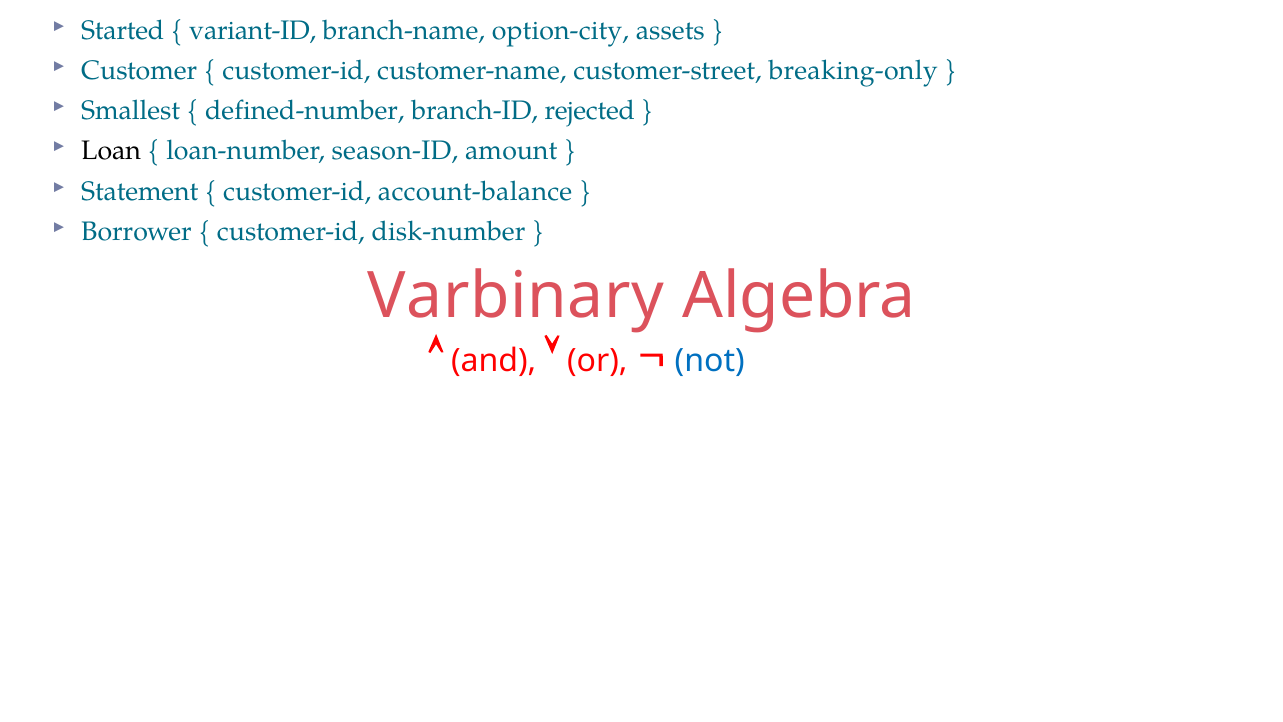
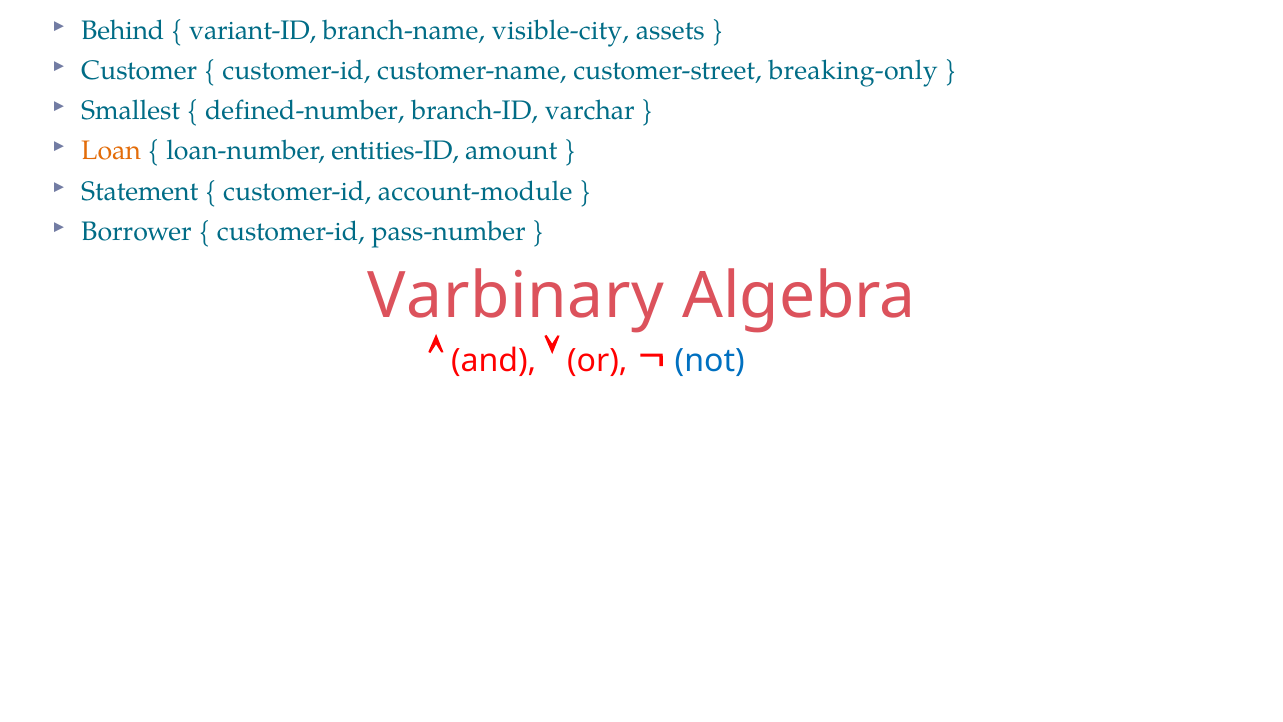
Started: Started -> Behind (123, 31)
option-city: option-city -> visible-city (560, 31)
rejected: rejected -> varchar (590, 111)
Loan colour: black -> orange (111, 151)
season-ID: season-ID -> entities-ID (395, 151)
account-balance: account-balance -> account-module (475, 191)
disk-number: disk-number -> pass-number (449, 231)
